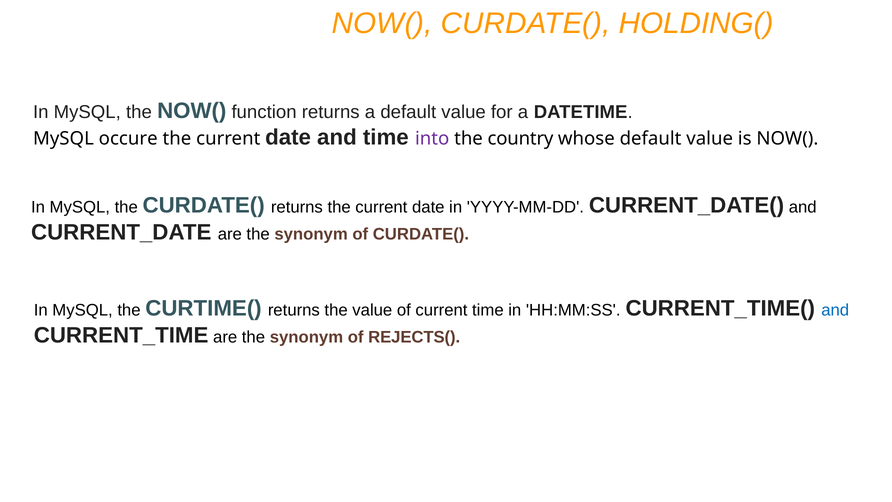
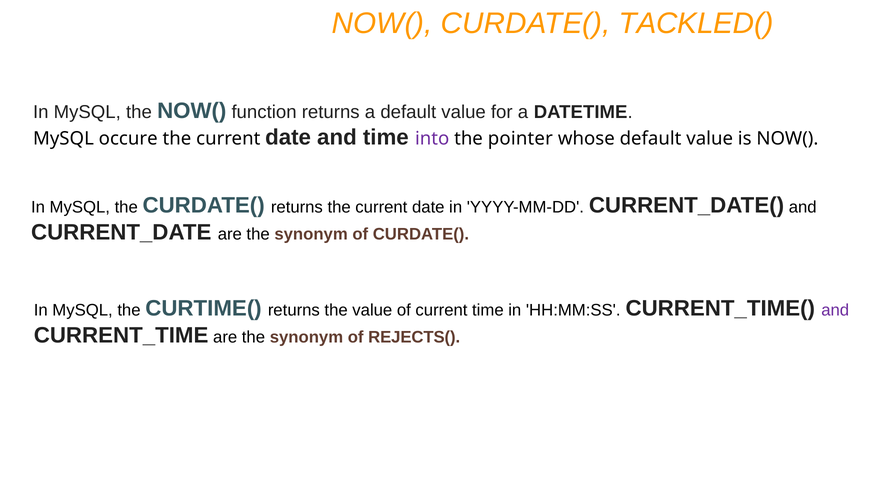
HOLDING(: HOLDING( -> TACKLED( (696, 23)
country: country -> pointer (520, 139)
and colour: blue -> purple (835, 310)
